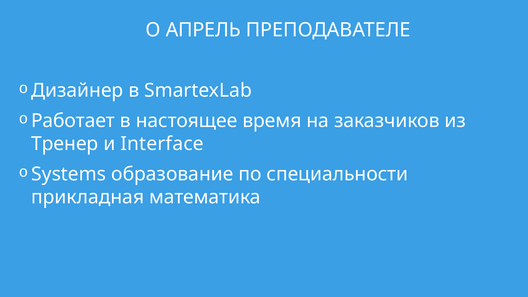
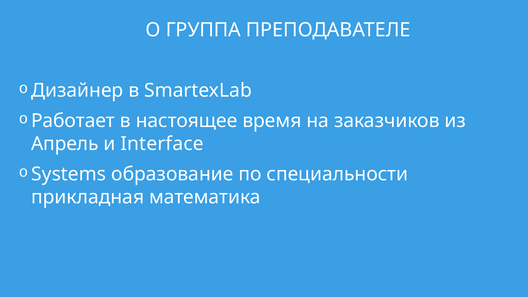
АПРЕЛЬ: АПРЕЛЬ -> ГРУППА (203, 30)
Тренер: Тренер -> Апрель (65, 144)
